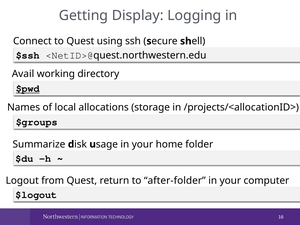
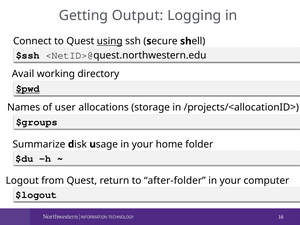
Display: Display -> Output (138, 15)
using underline: none -> present (110, 41)
local: local -> user (65, 107)
